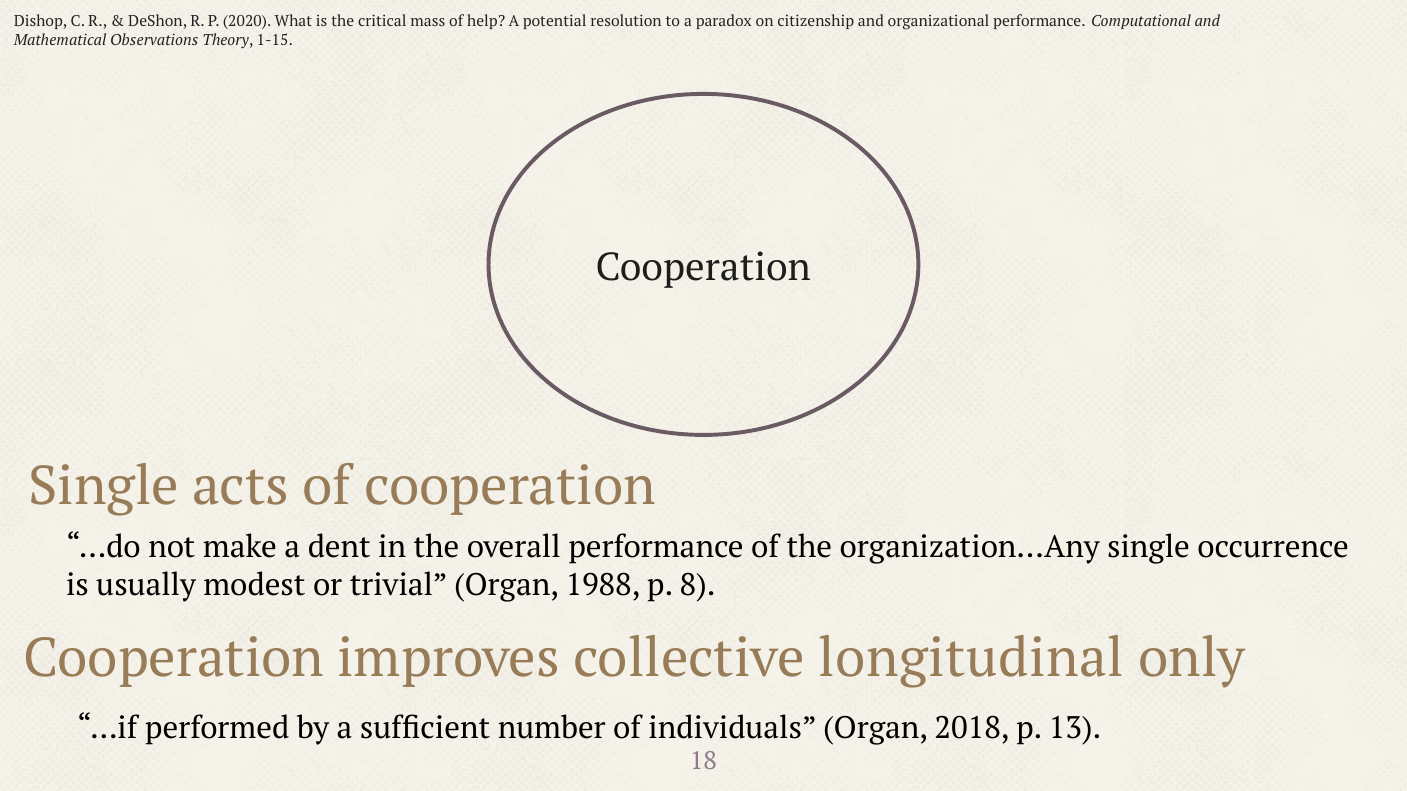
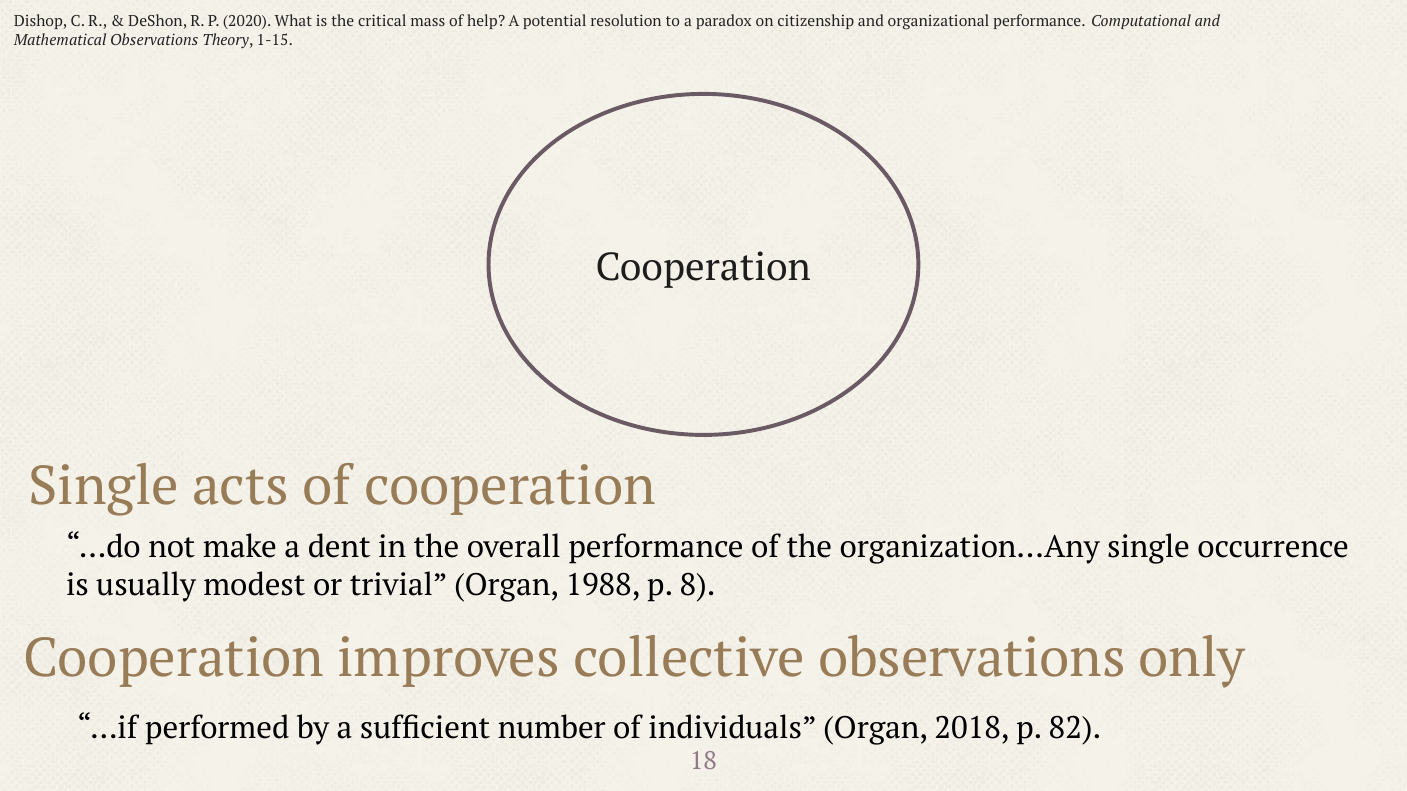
collective longitudinal: longitudinal -> observations (972, 659)
13: 13 -> 82 (1075, 729)
